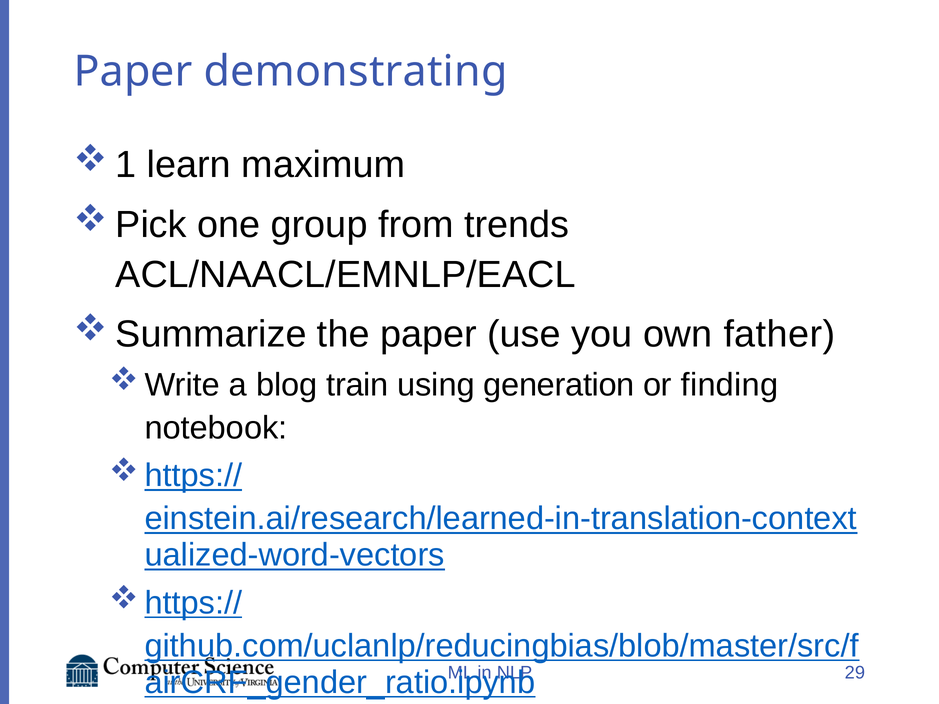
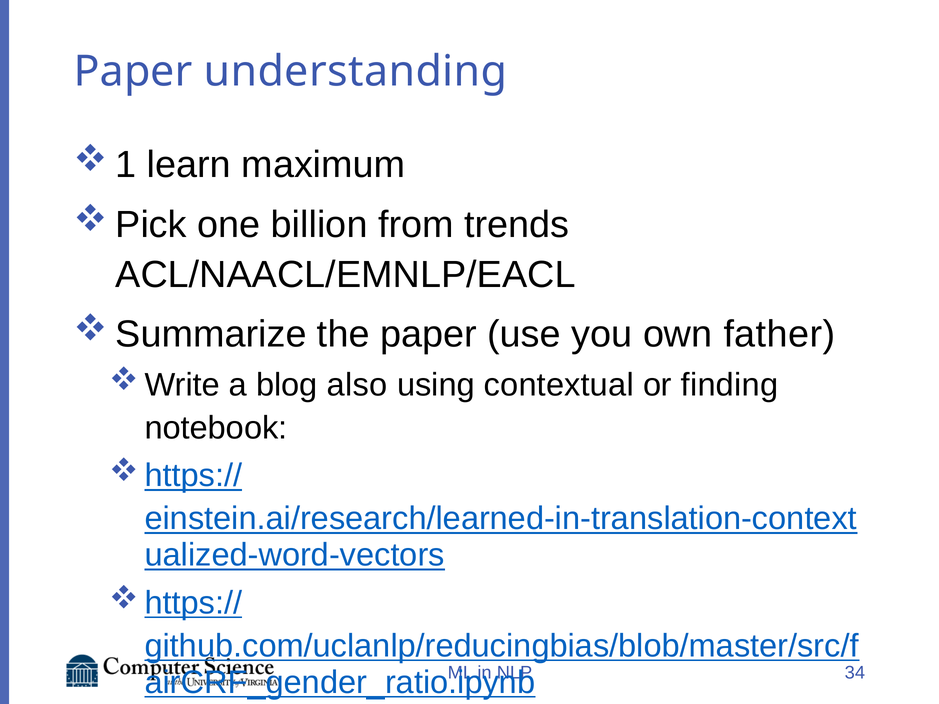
demonstrating: demonstrating -> understanding (355, 72)
group: group -> billion (319, 225)
train: train -> also (357, 385)
generation: generation -> contextual (559, 385)
29: 29 -> 34 (855, 673)
